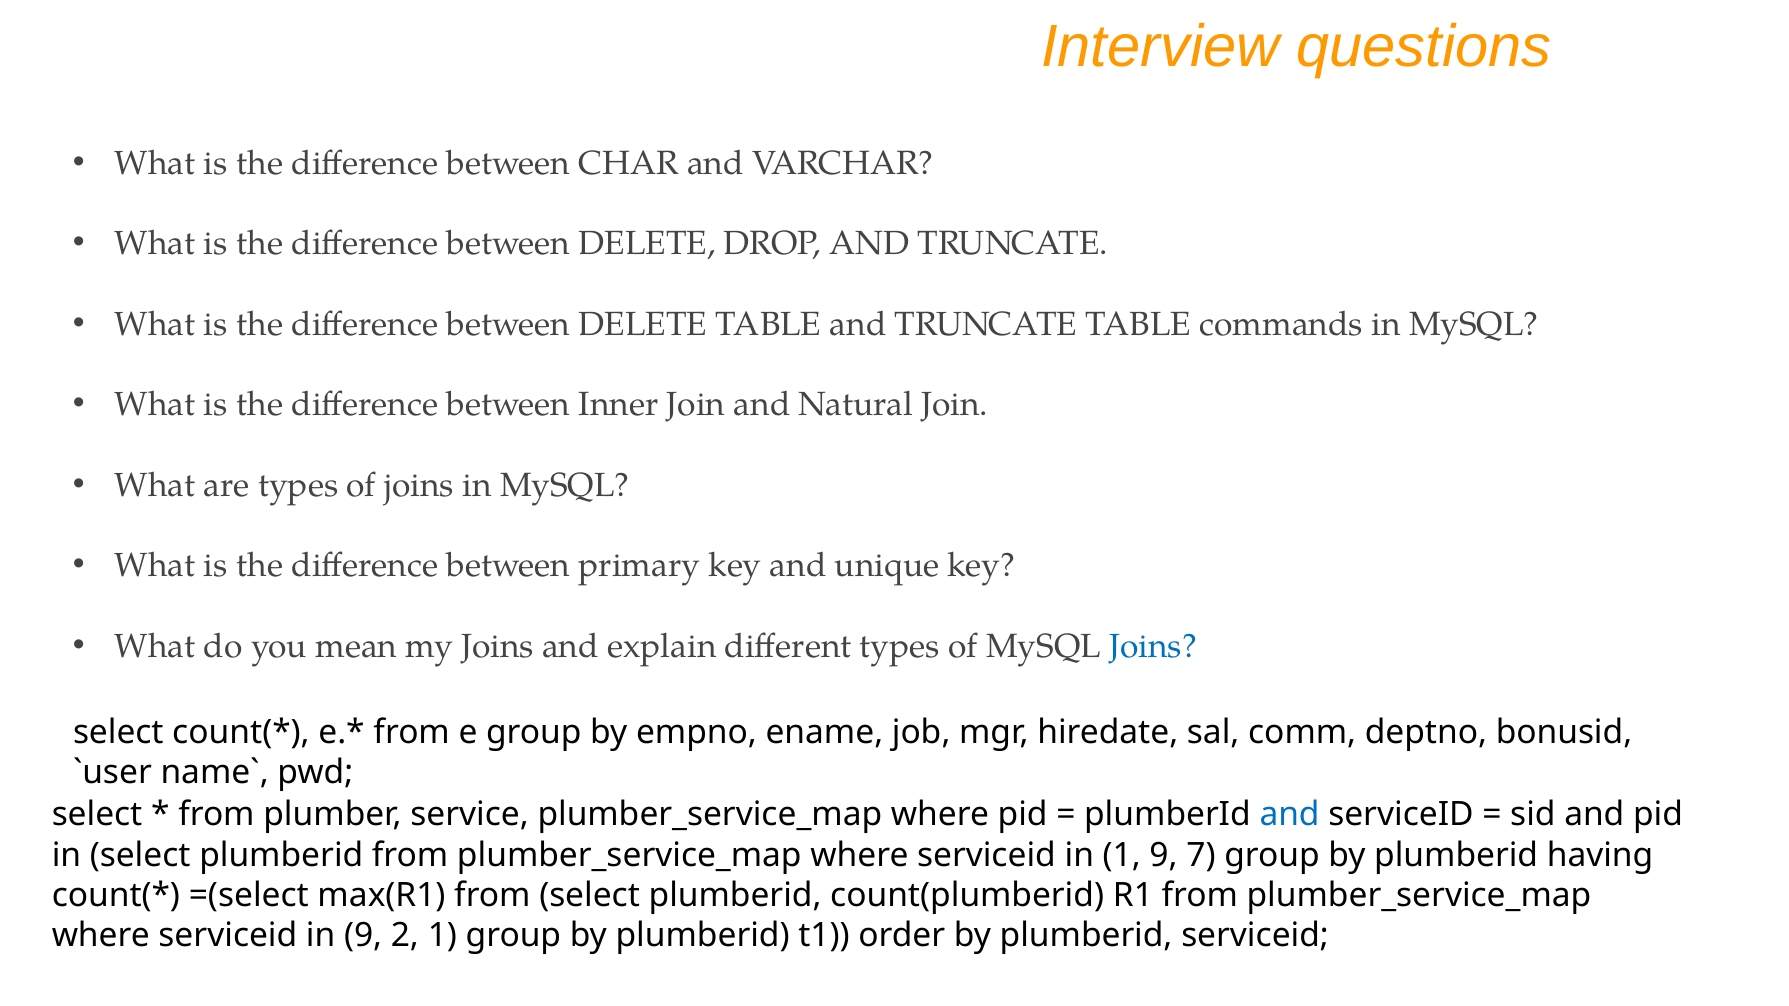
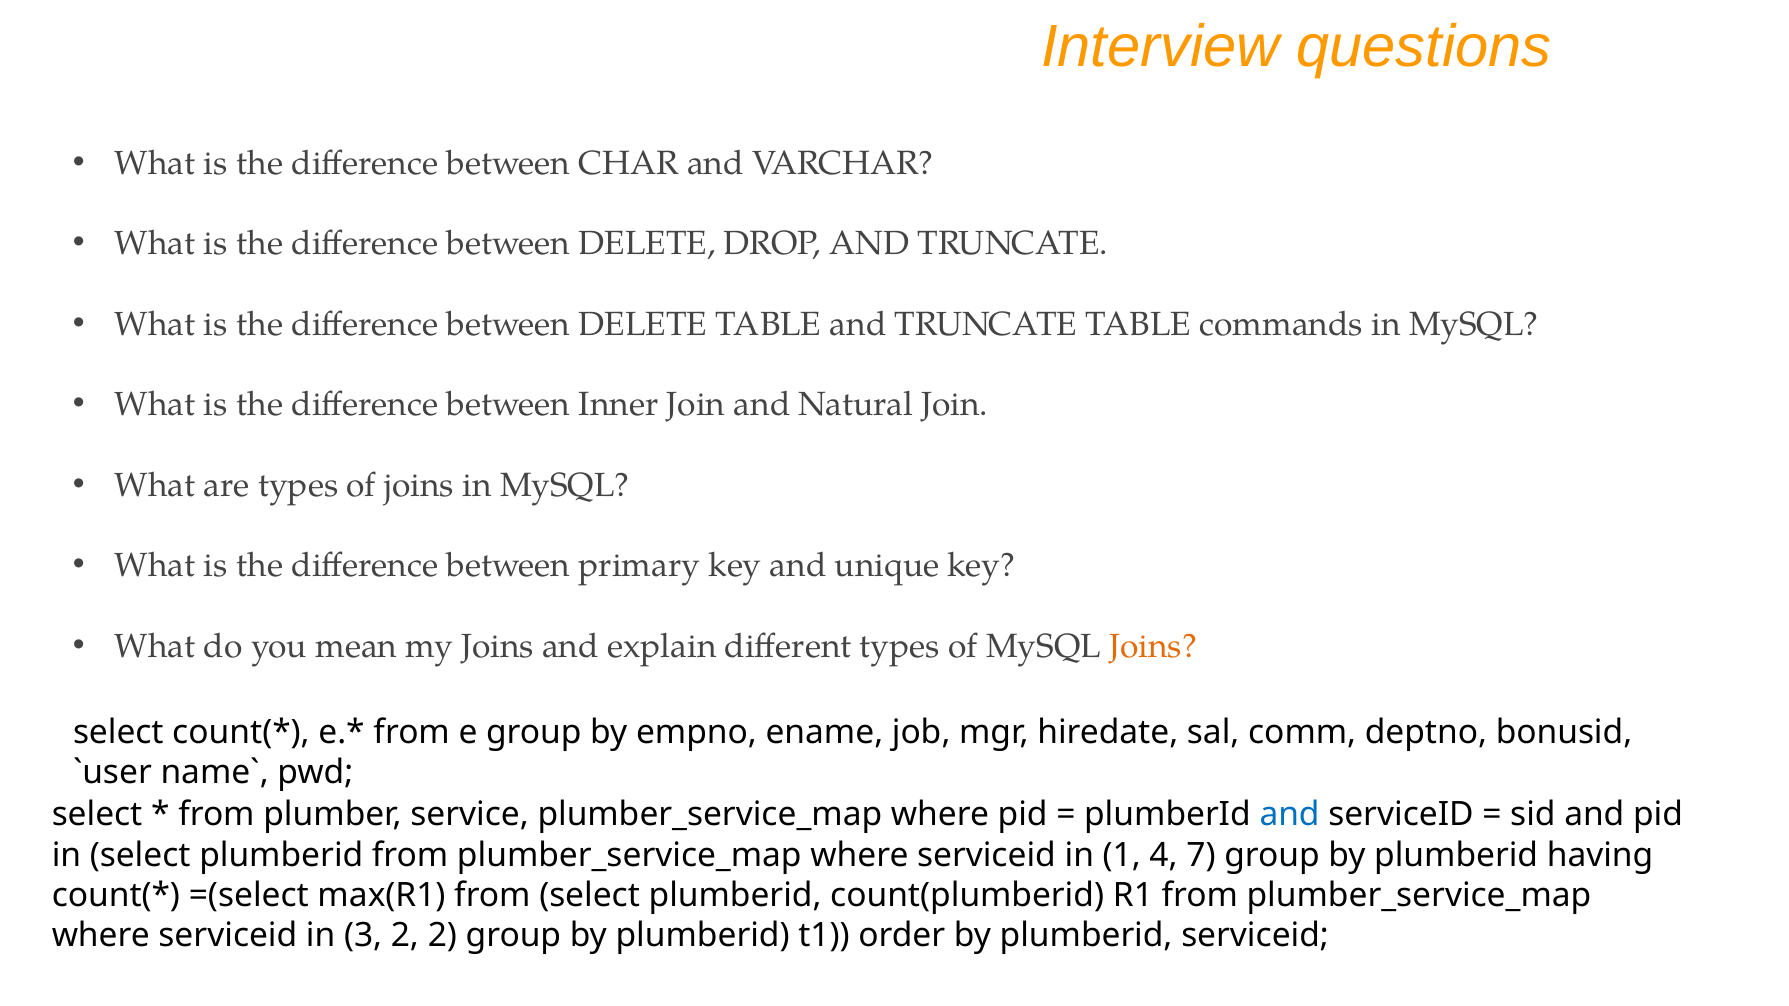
Joins colour: blue -> orange (1153, 646)
1 9: 9 -> 4 (1164, 855)
in 9: 9 -> 3 (363, 936)
2 1: 1 -> 2 (442, 936)
